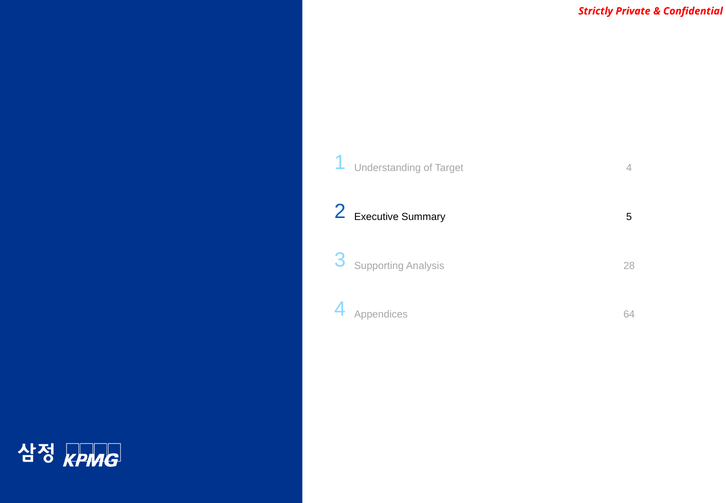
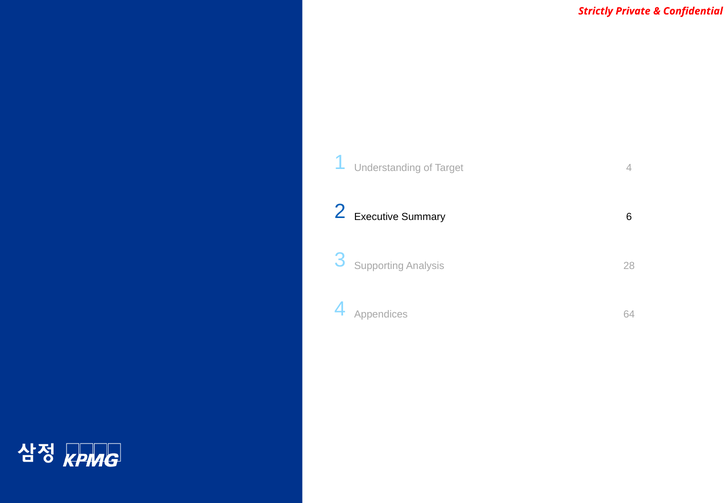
5: 5 -> 6 (629, 217)
